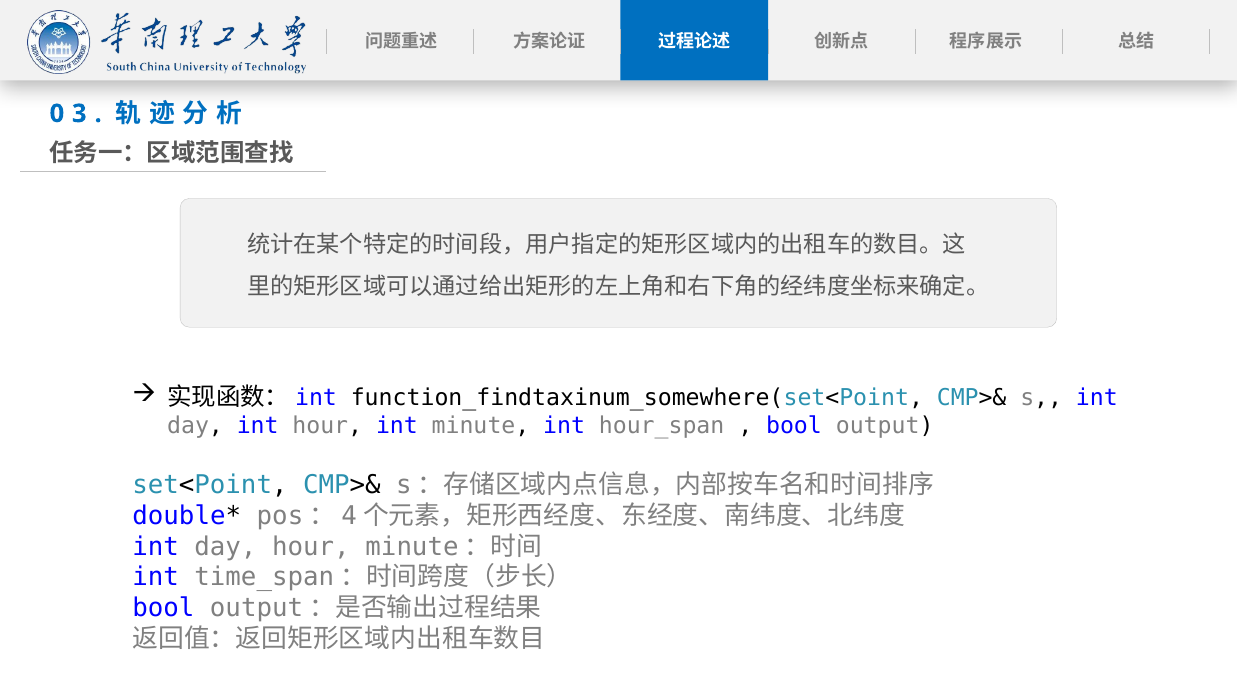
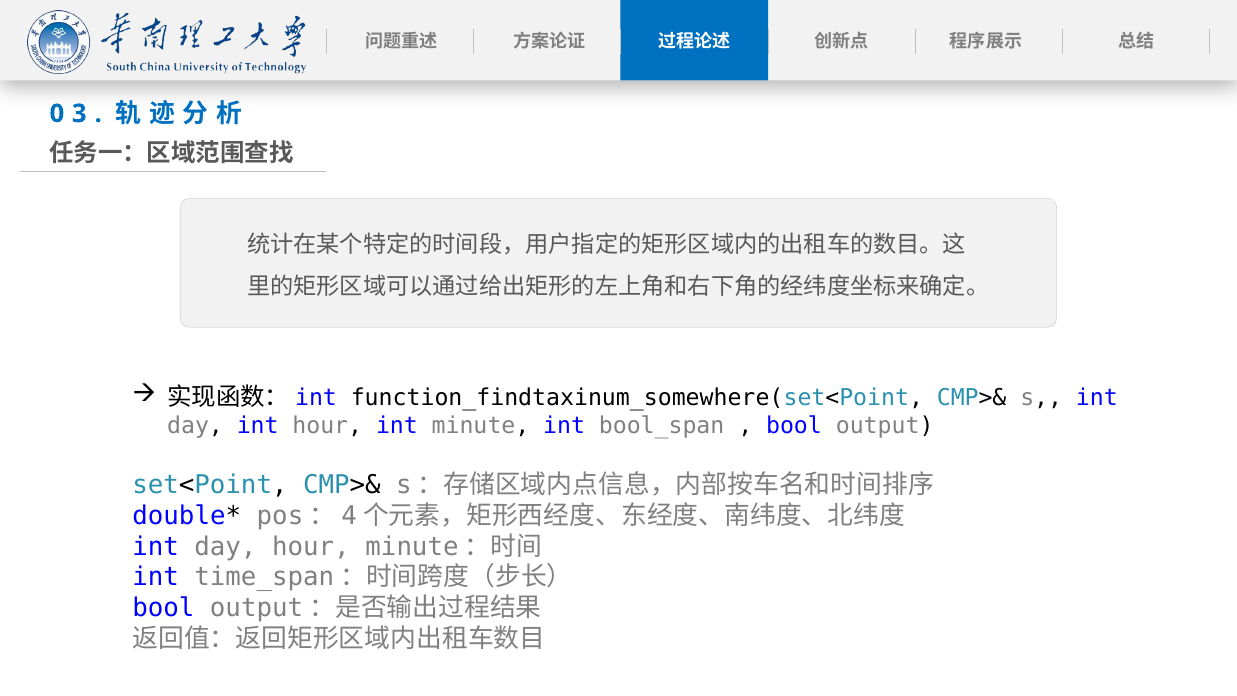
hour_span: hour_span -> bool_span (662, 426)
